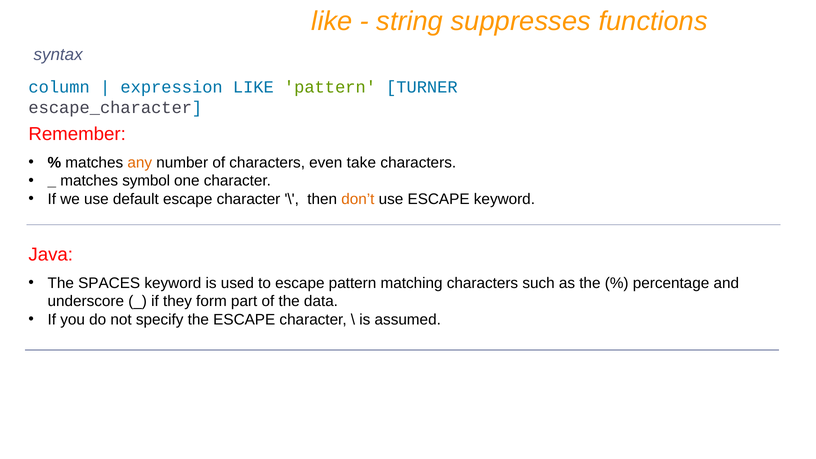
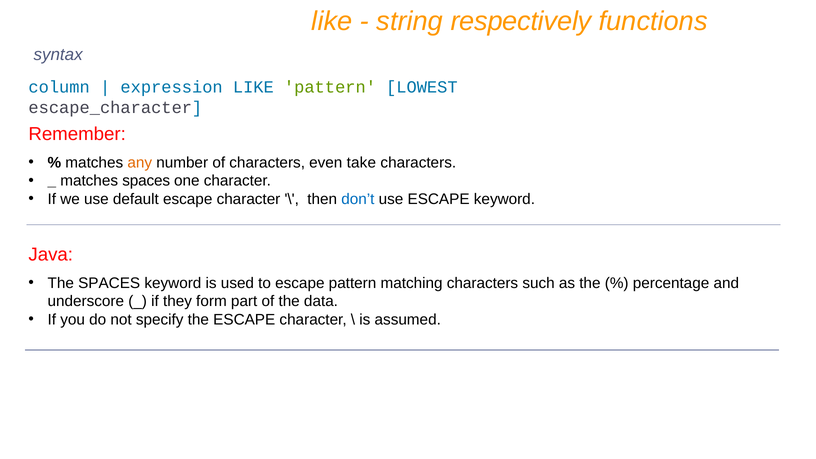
suppresses: suppresses -> respectively (521, 21)
TURNER: TURNER -> LOWEST (422, 87)
matches symbol: symbol -> spaces (146, 181)
don’t colour: orange -> blue (358, 199)
